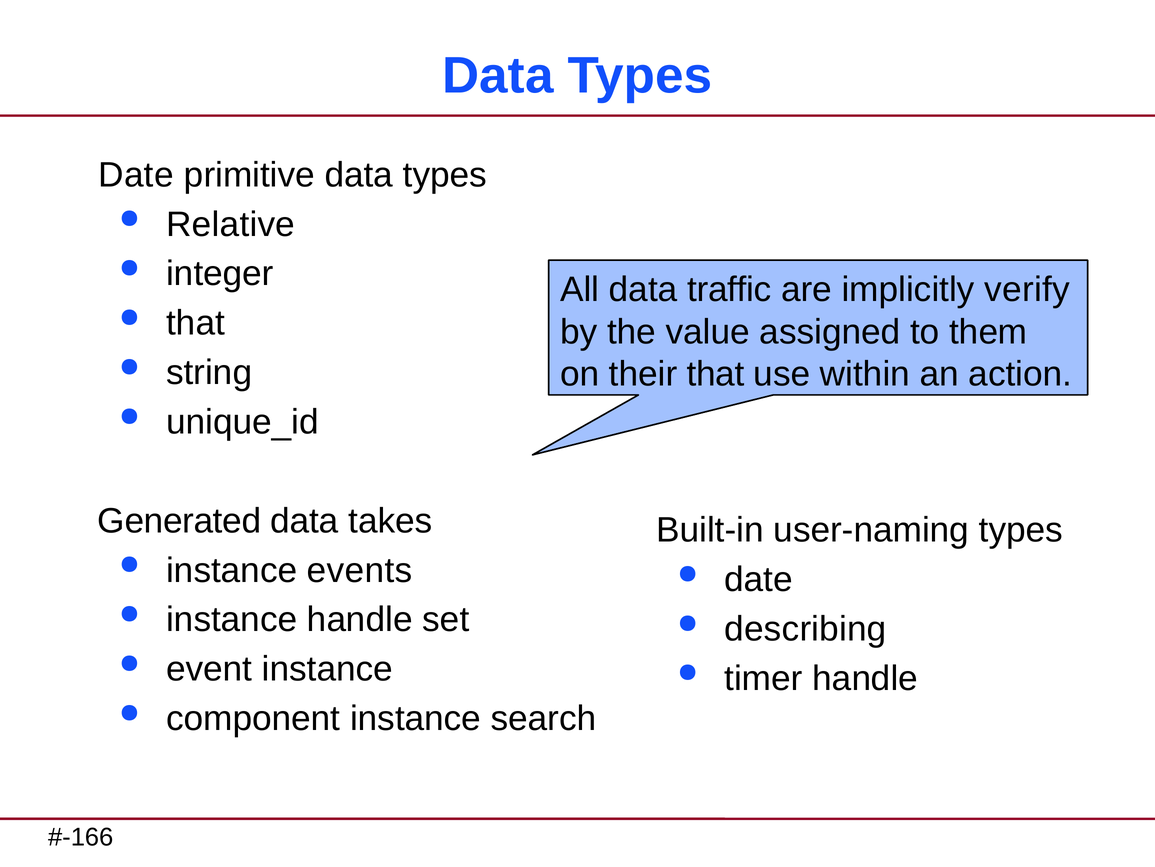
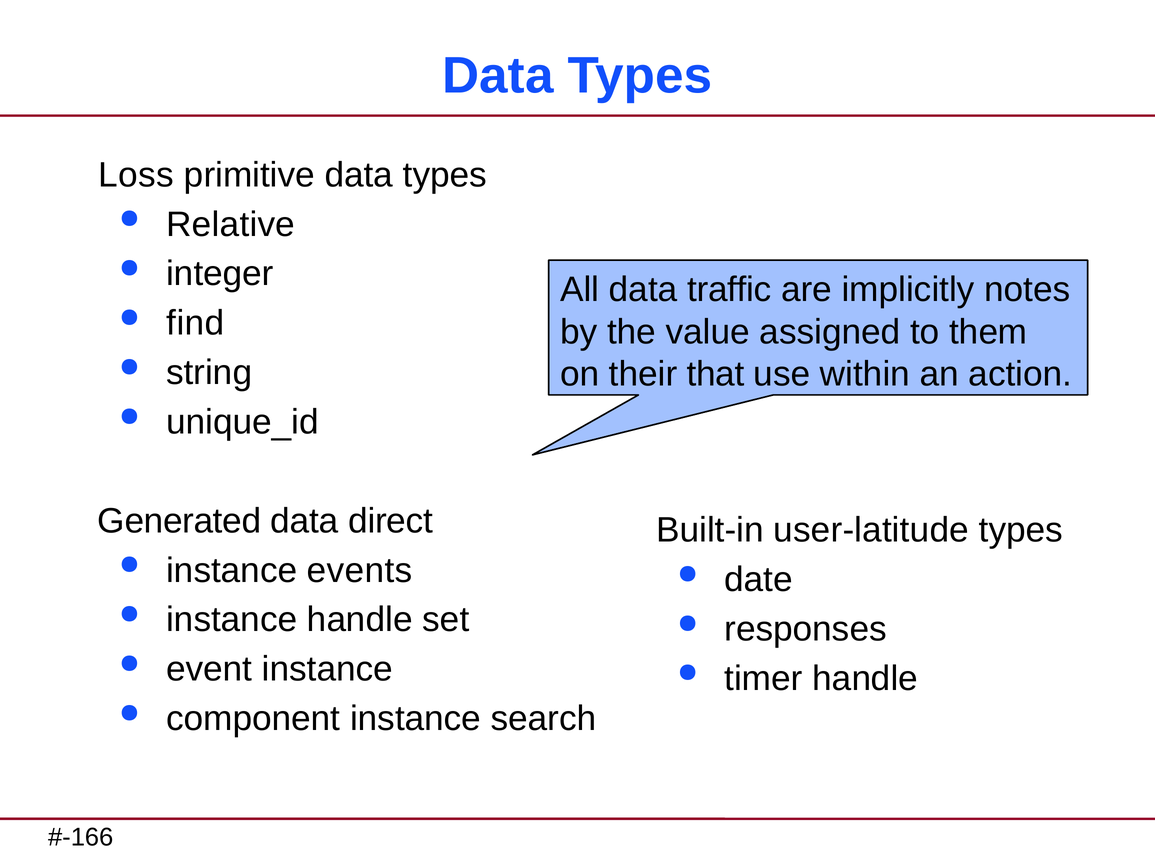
Date: Date -> Loss (136, 175)
verify: verify -> notes (1027, 289)
that: that -> find (195, 323)
takes: takes -> direct (391, 520)
user-naming: user-naming -> user-latitude (871, 530)
describing: describing -> responses (806, 629)
